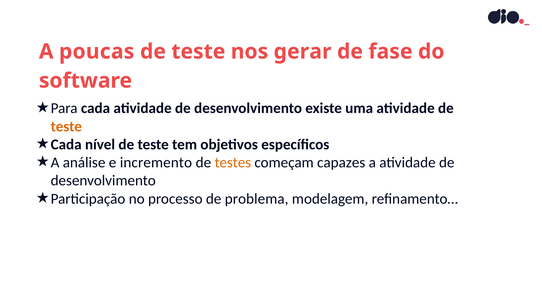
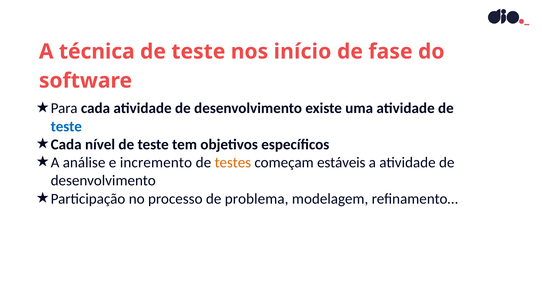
poucas: poucas -> técnica (97, 52)
gerar: gerar -> início (302, 52)
teste colour: orange -> blue (66, 126)
capazes: capazes -> estáveis (341, 163)
